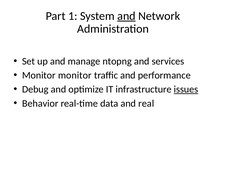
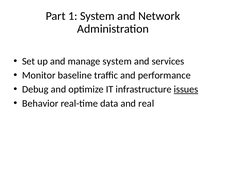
and underline: present -> none (126, 16)
manage ntopng: ntopng -> system (117, 61)
Monitor monitor: monitor -> baseline (75, 76)
